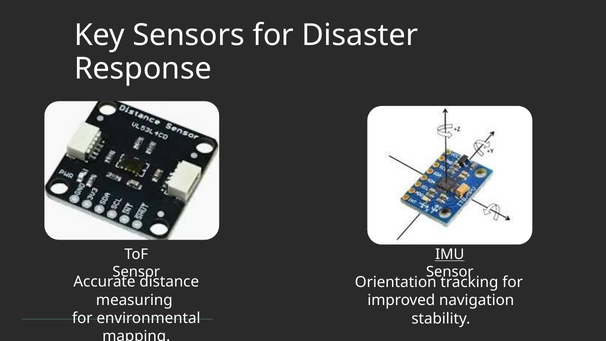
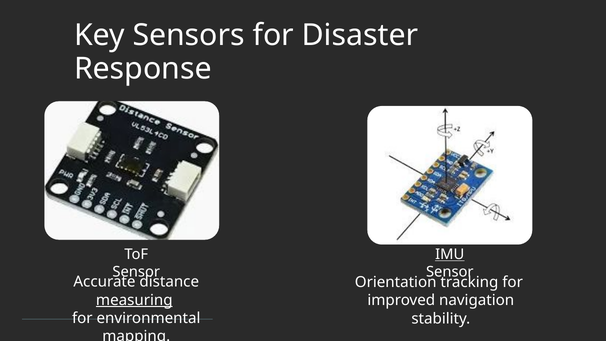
measuring underline: none -> present (134, 300)
